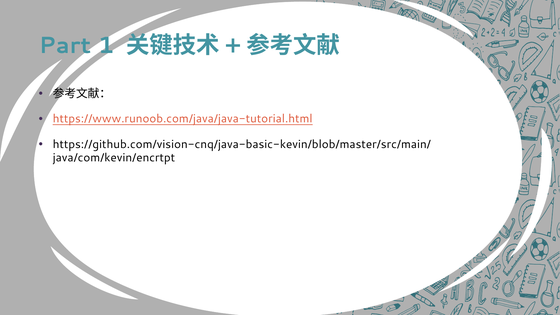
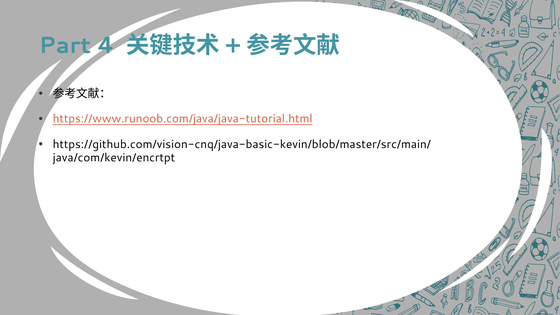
1: 1 -> 4 (106, 46)
